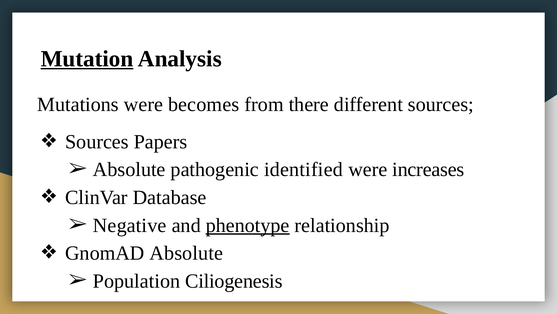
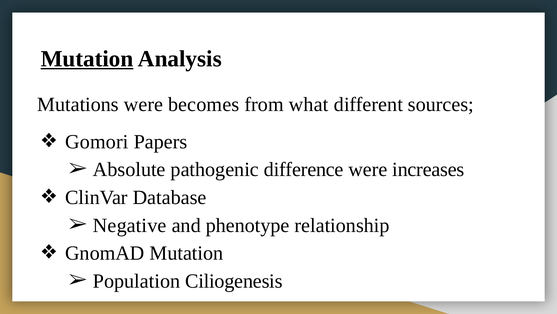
there: there -> what (309, 104)
Sources: Sources -> Gomori (97, 141)
identified: identified -> difference (304, 169)
phenotype underline: present -> none (248, 225)
GnomAD Absolute: Absolute -> Mutation (186, 253)
